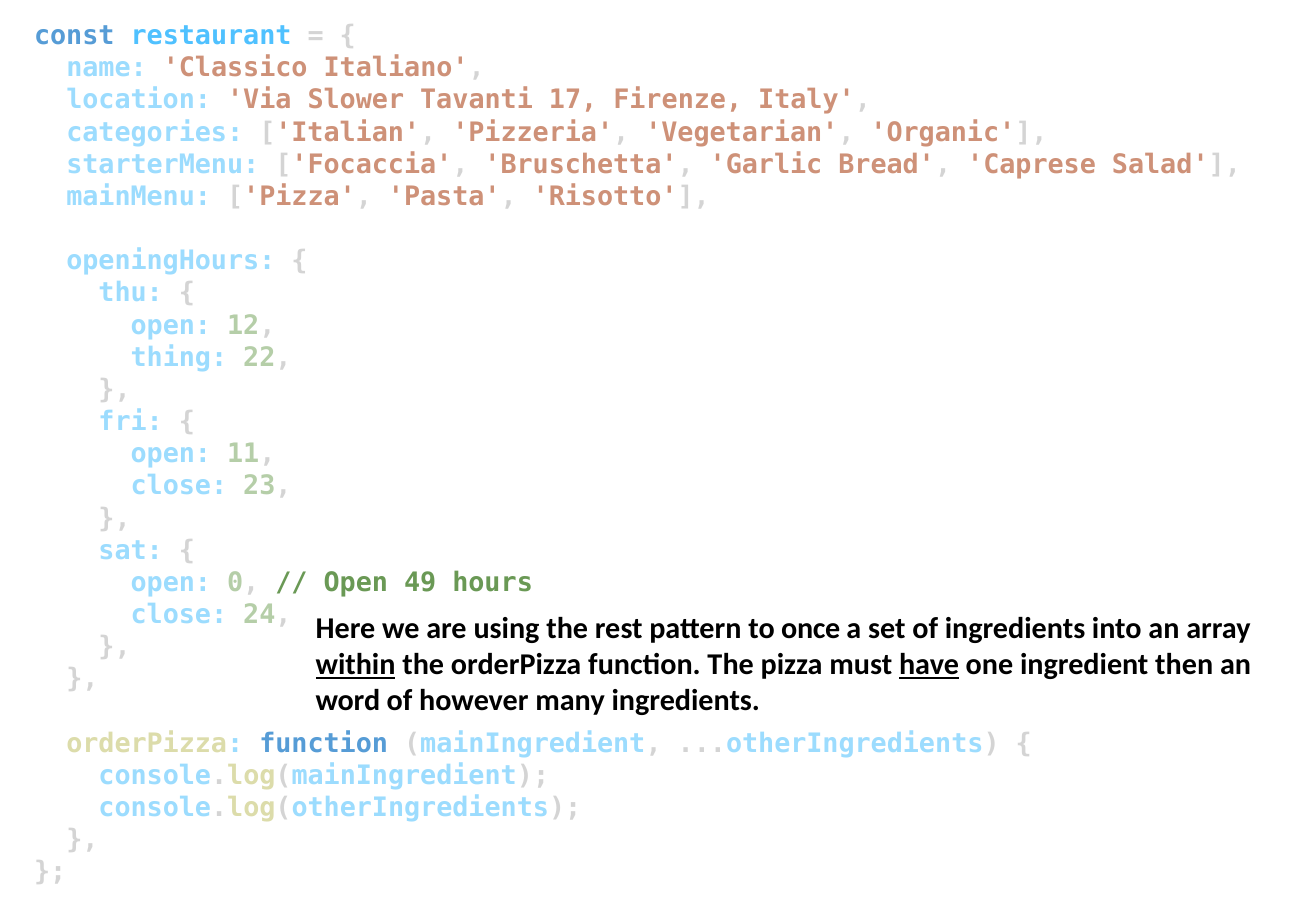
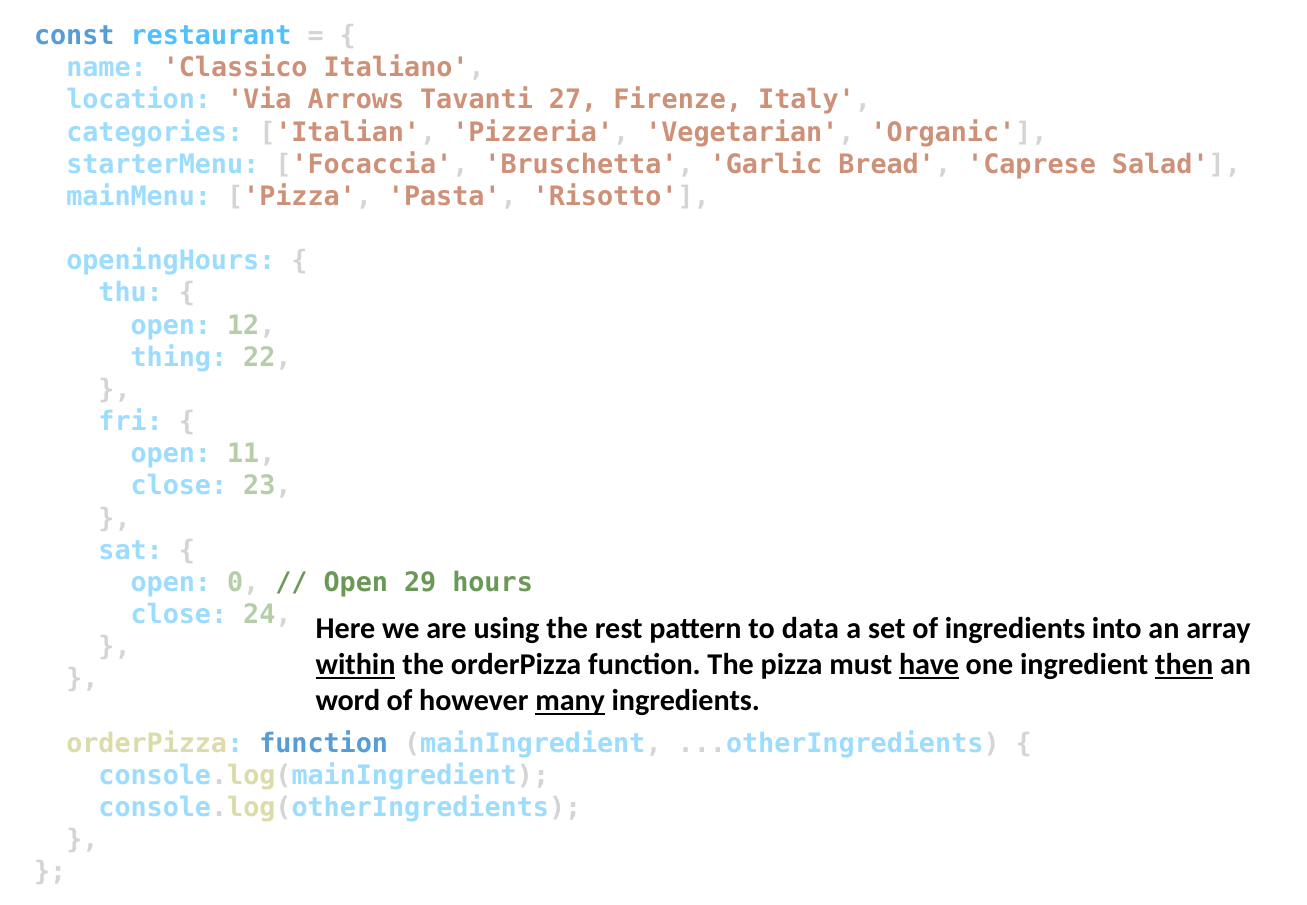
Slower: Slower -> Arrows (356, 100)
17: 17 -> 27 (573, 100)
49: 49 -> 29 (420, 582)
once: once -> data (810, 628)
then underline: none -> present (1184, 665)
many underline: none -> present (570, 701)
